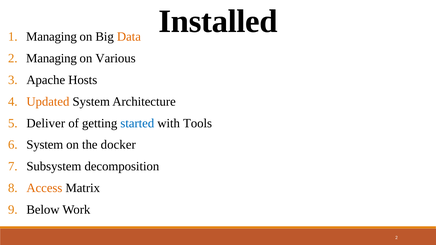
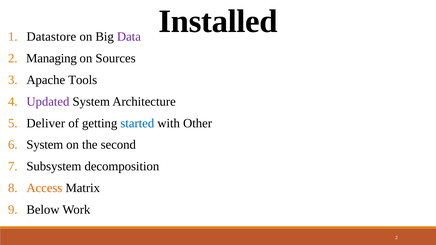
Managing: Managing -> Datastore (51, 37)
Data colour: orange -> purple (129, 37)
Various: Various -> Sources (116, 58)
Hosts: Hosts -> Tools (83, 80)
Updated colour: orange -> purple (48, 102)
Tools: Tools -> Other (198, 123)
docker: docker -> second (118, 145)
